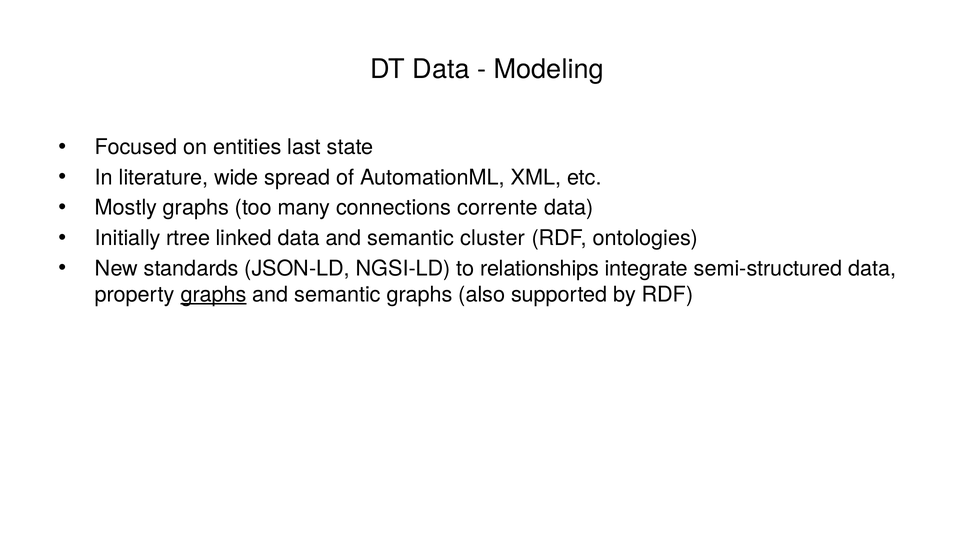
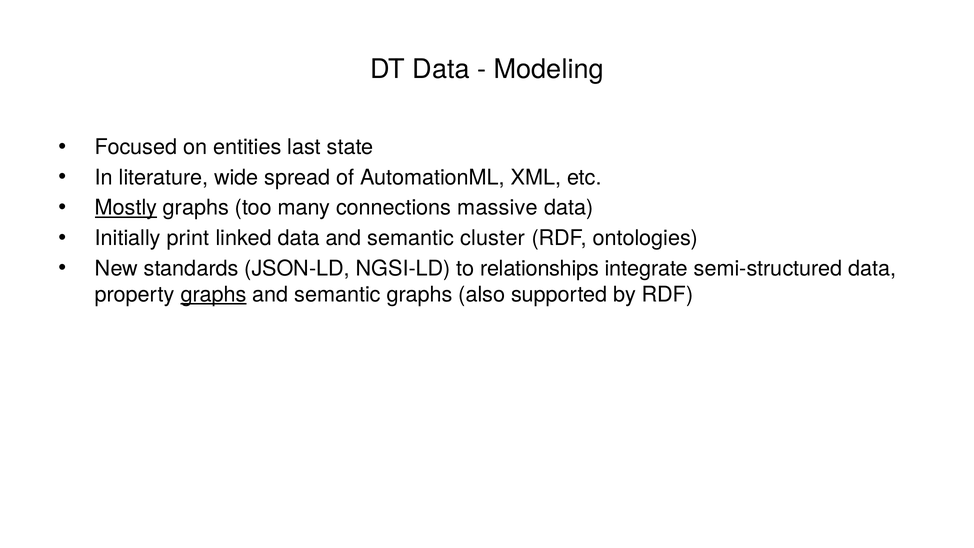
Mostly underline: none -> present (126, 208)
corrente: corrente -> massive (498, 208)
rtree: rtree -> print (188, 238)
